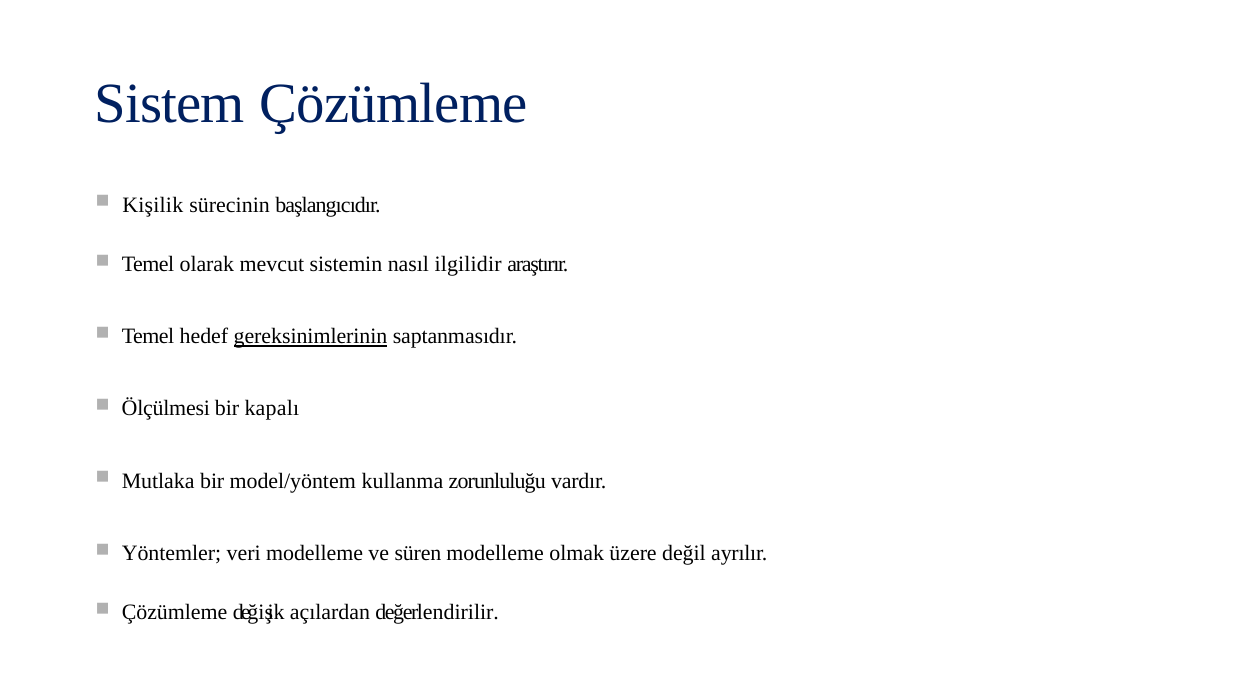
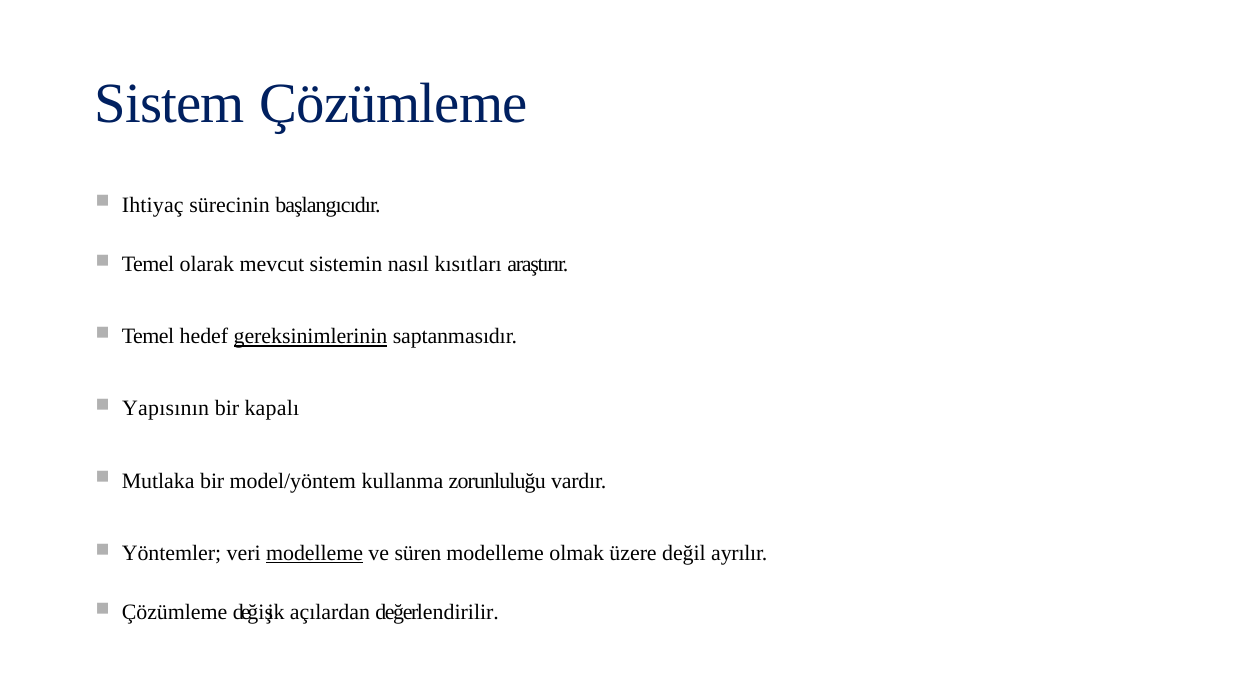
Kişilik: Kişilik -> Ihtiyaç (153, 205)
ilgilidir: ilgilidir -> kısıtları (468, 264)
Ölçülmesi: Ölçülmesi -> Yapısının (166, 408)
modelleme underline: none -> present (315, 553)
